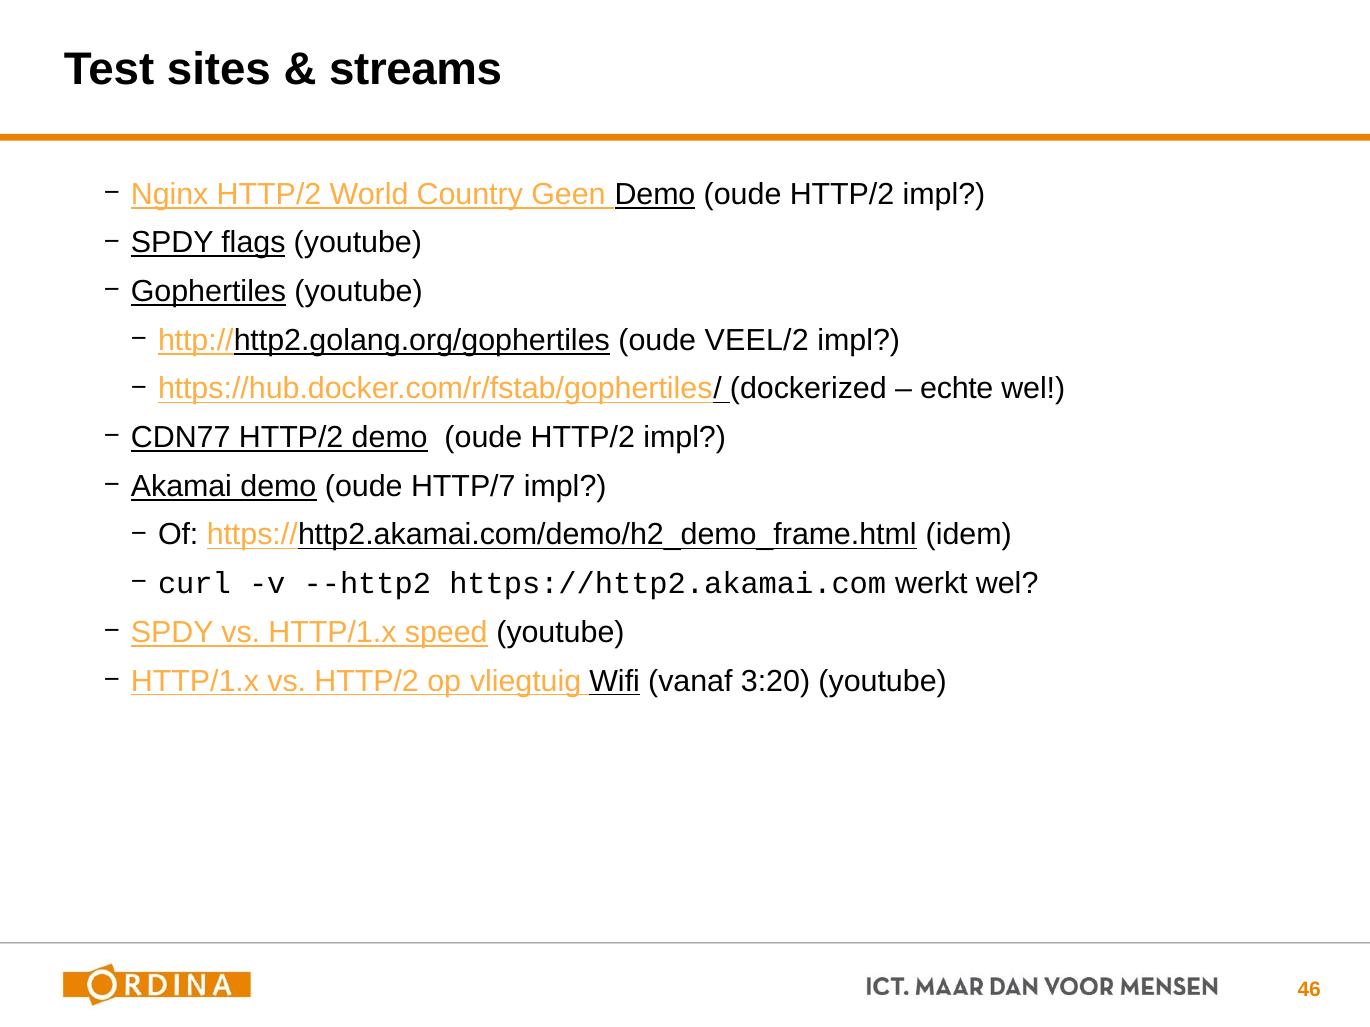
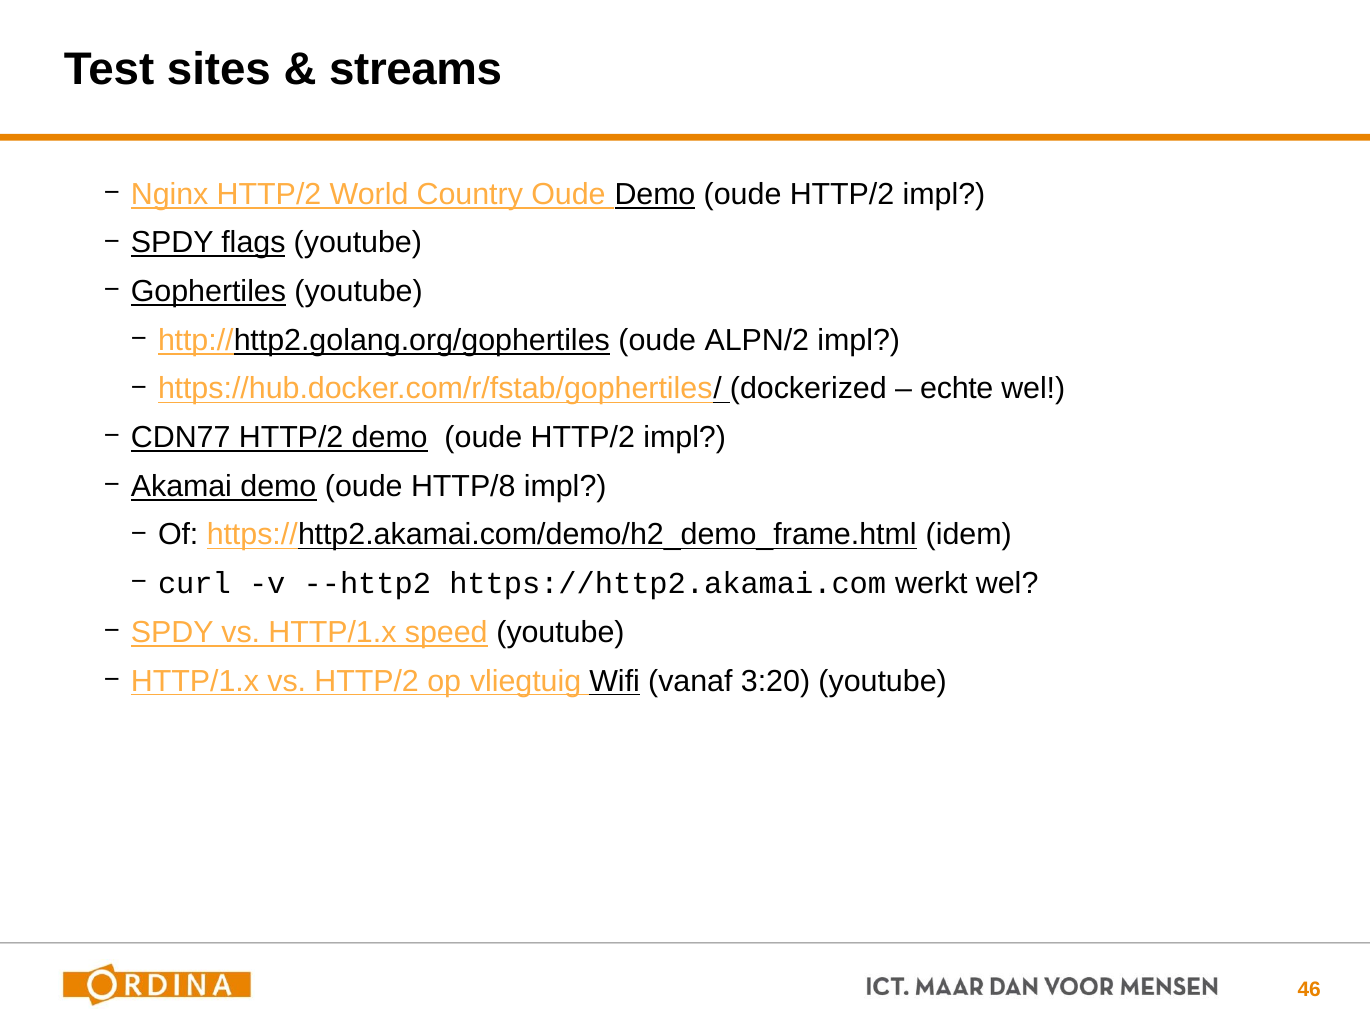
Country Geen: Geen -> Oude (568, 194)
VEEL/2: VEEL/2 -> ALPN/2 (757, 340)
HTTP/7: HTTP/7 -> HTTP/8 (463, 487)
